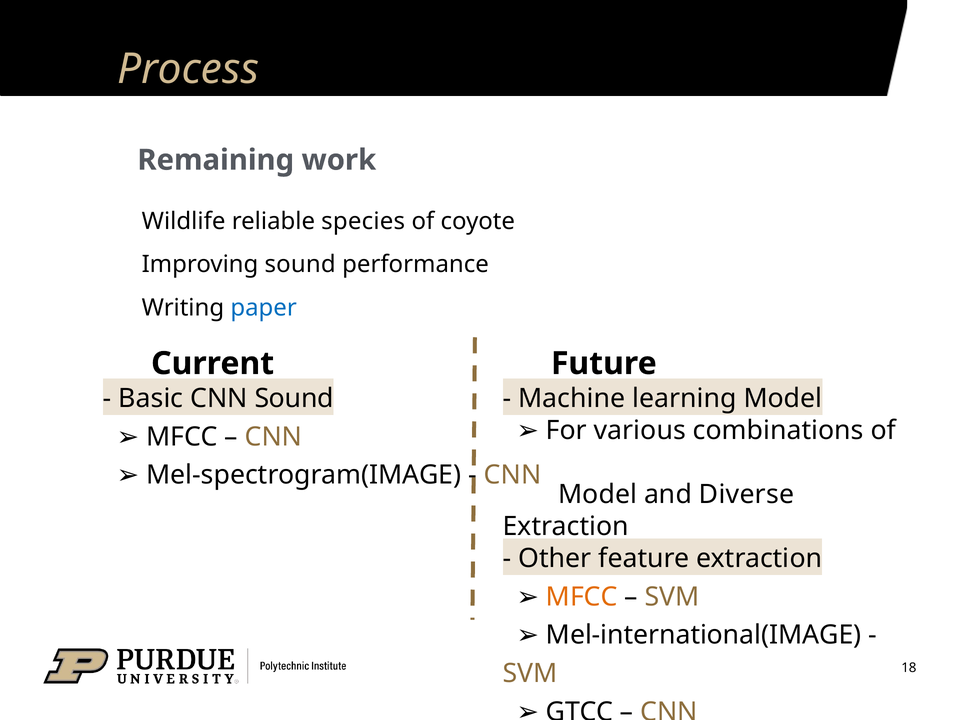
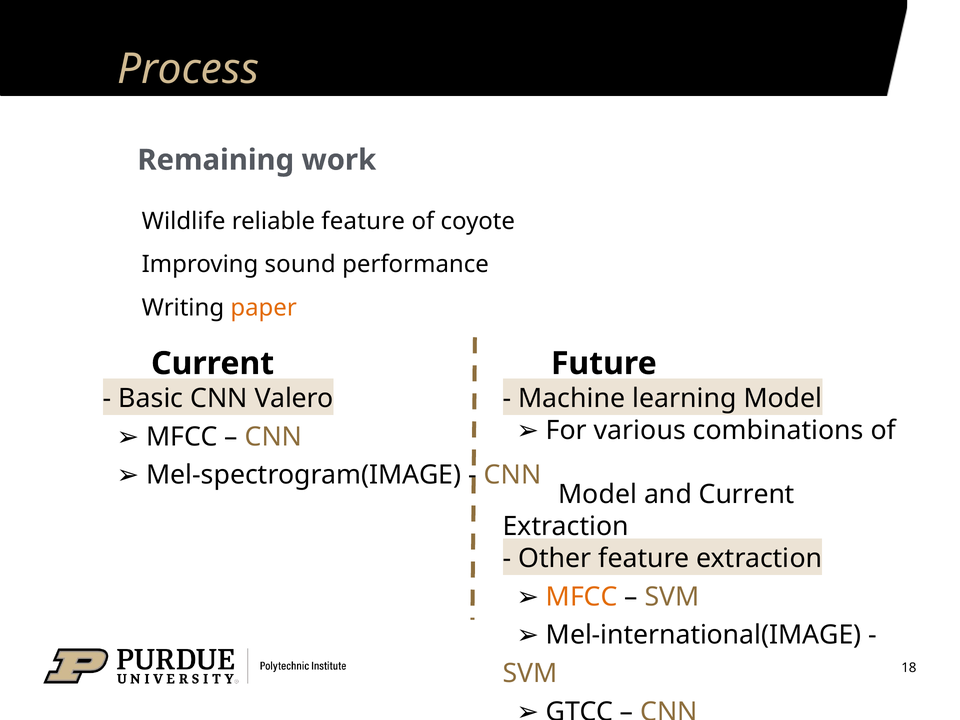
reliable species: species -> feature (363, 221)
paper colour: blue -> orange (264, 308)
CNN Sound: Sound -> Valero (294, 398)
and Diverse: Diverse -> Current (747, 494)
